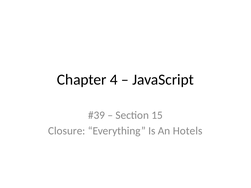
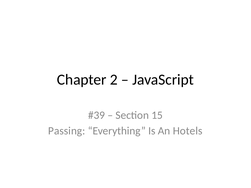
4: 4 -> 2 (114, 80)
Closure: Closure -> Passing (67, 131)
